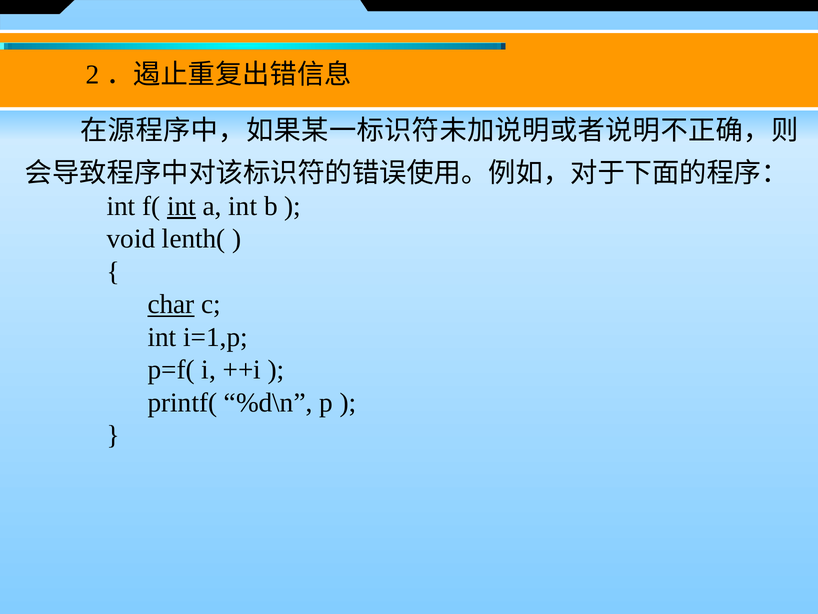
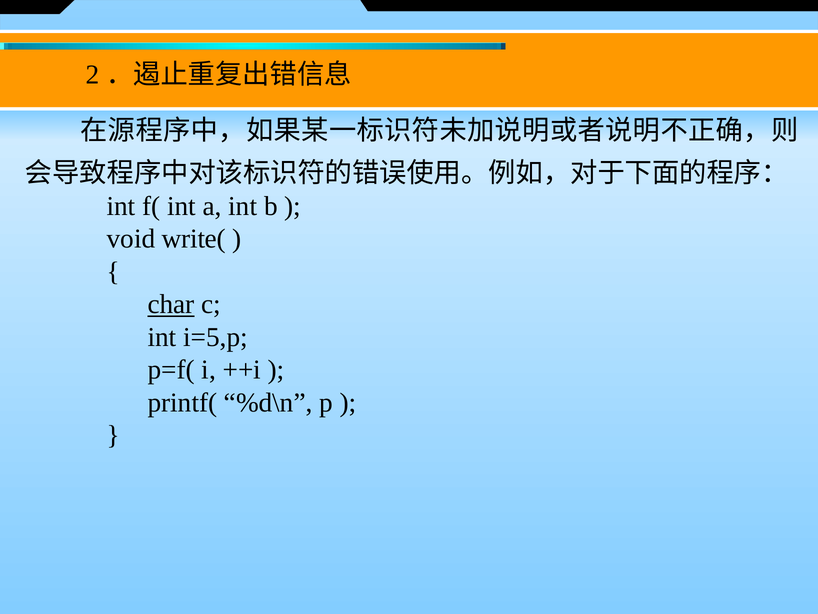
int underline: present -> none (182, 206)
lenth(: lenth( -> write( (194, 239)
i=1,p: i=1,p -> i=5,p (215, 337)
